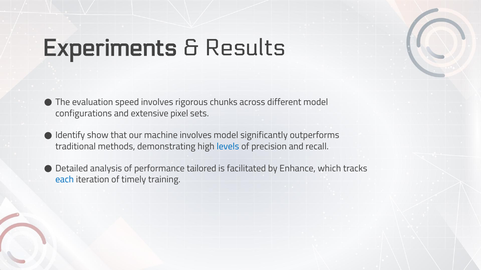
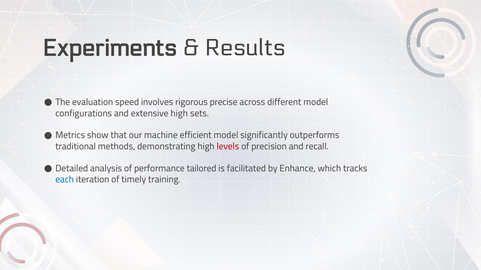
chunks: chunks -> precise (224, 102)
extensive pixel: pixel -> high (179, 114)
Identify: Identify -> Metrics (70, 136)
machine involves: involves -> efficient (196, 136)
levels colour: blue -> red (228, 147)
